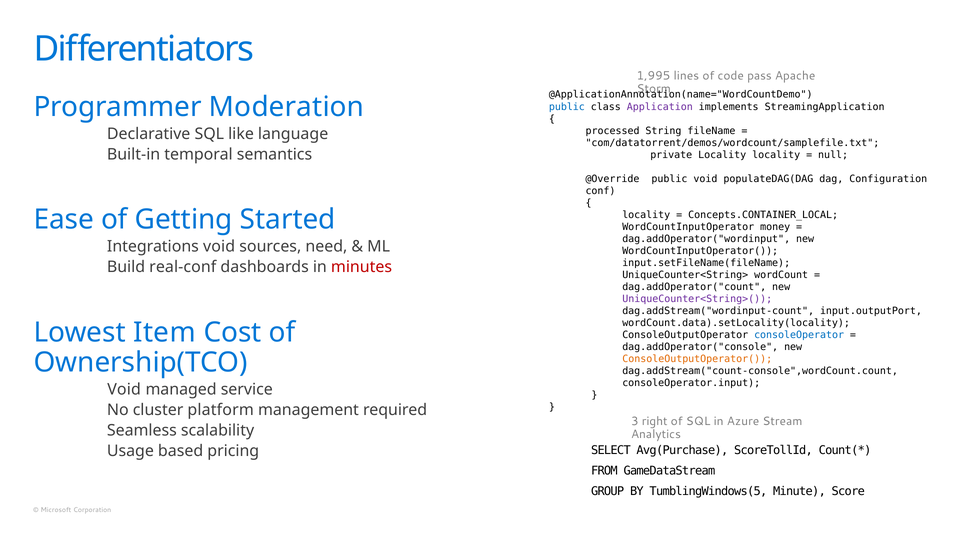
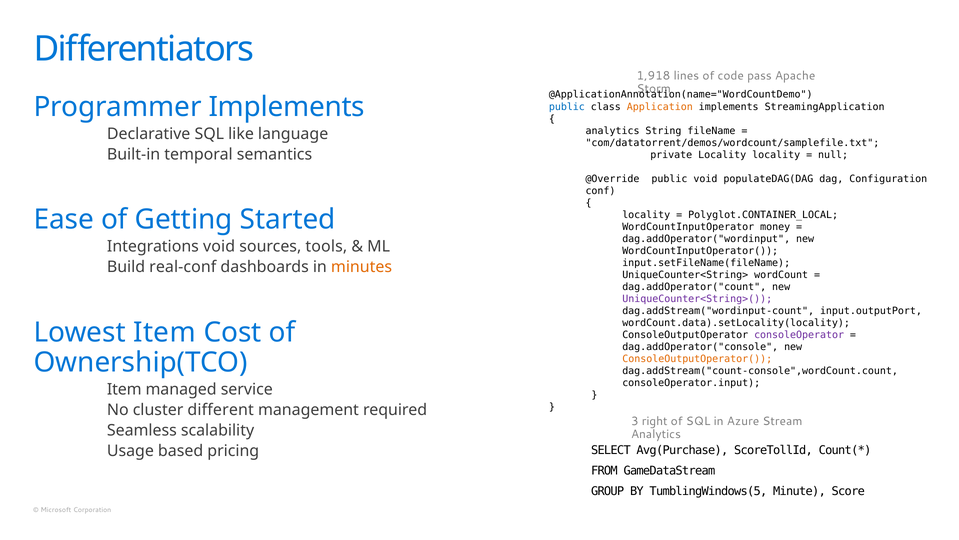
1,995: 1,995 -> 1,918 (653, 76)
Programmer Moderation: Moderation -> Implements (287, 107)
Application colour: purple -> orange (660, 107)
processed: processed -> analytics (613, 131)
Concepts.CONTAINER_LOCAL: Concepts.CONTAINER_LOCAL -> Polyglot.CONTAINER_LOCAL (763, 215)
need: need -> tools (326, 246)
minutes colour: red -> orange (362, 267)
consoleOperator colour: blue -> purple (799, 335)
Void: Void -> Item (124, 389)
platform: platform -> different (221, 410)
